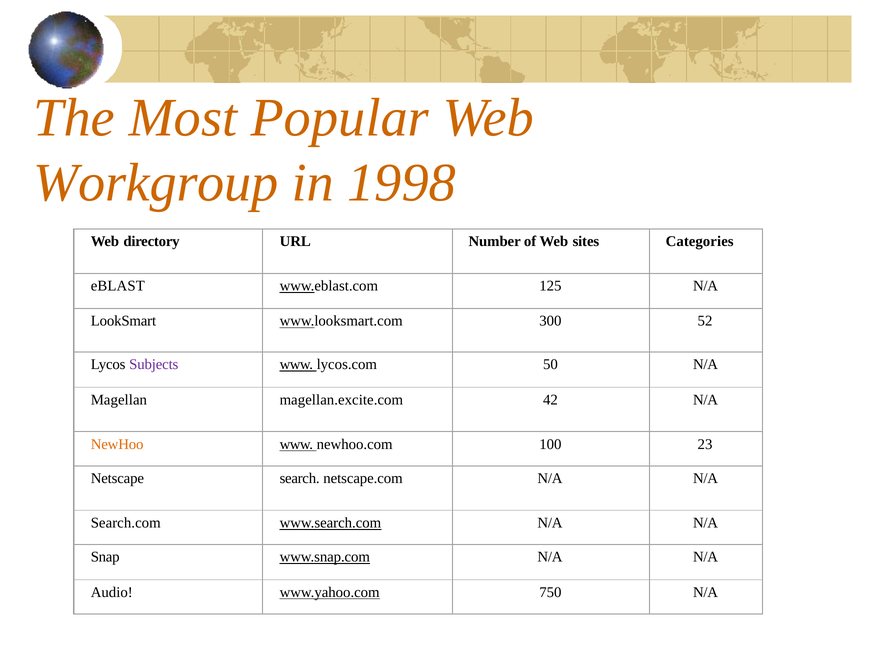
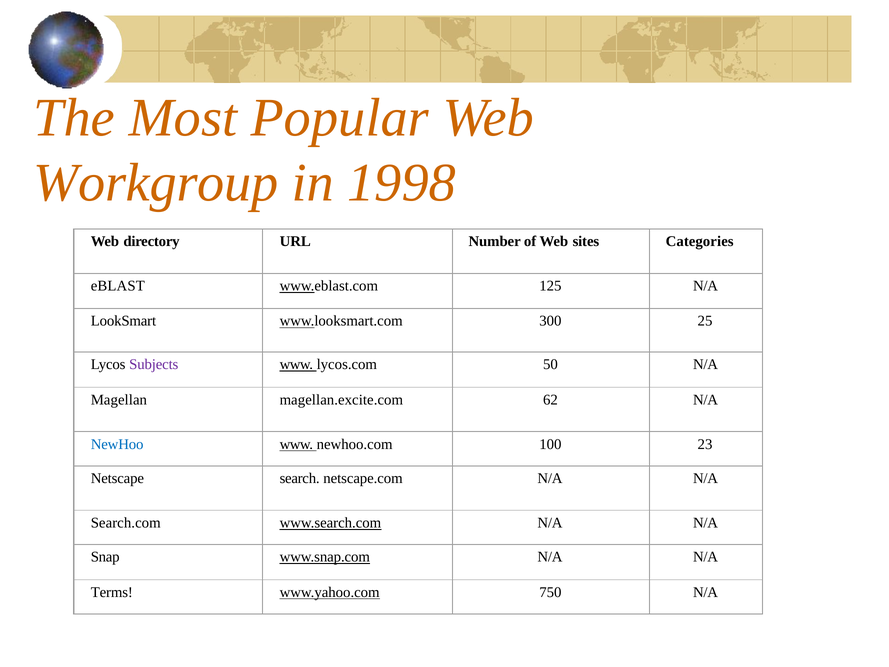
52: 52 -> 25 (705, 321)
42: 42 -> 62 (550, 400)
NewHoo colour: orange -> blue (117, 444)
Audio: Audio -> Terms (112, 592)
